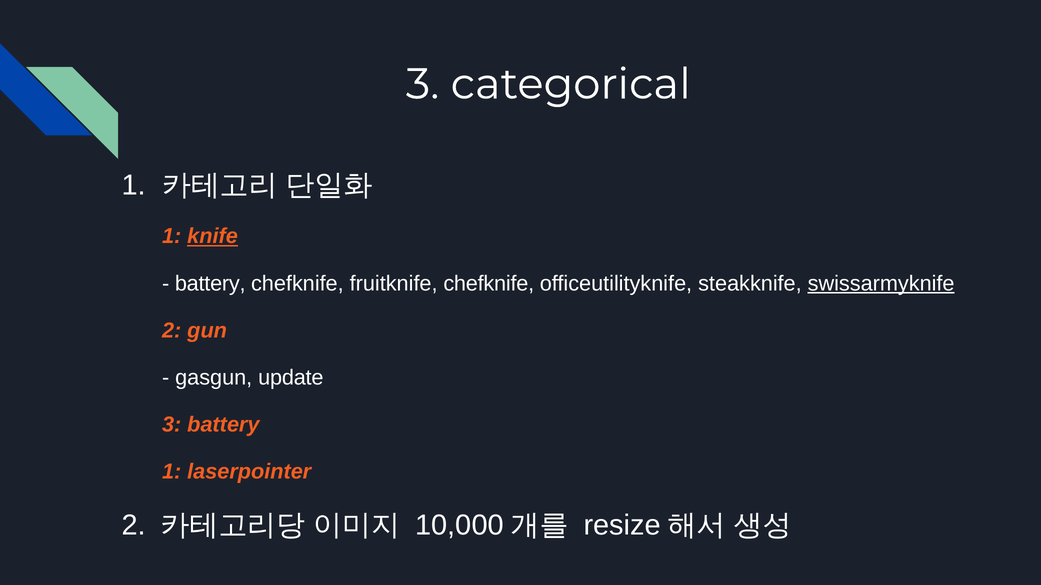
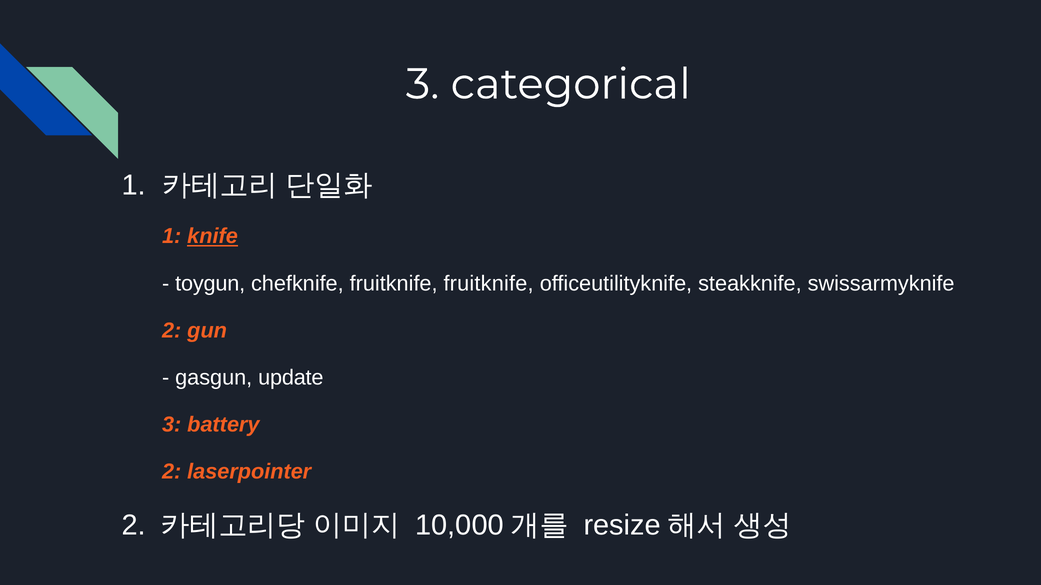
battery: battery -> toygun (210, 284)
fruitknife chefknife: chefknife -> fruitknife (489, 284)
swissarmyknife underline: present -> none (881, 284)
1: 1 -> 2 (172, 472)
